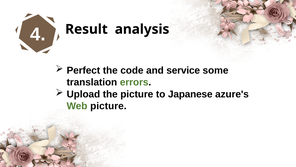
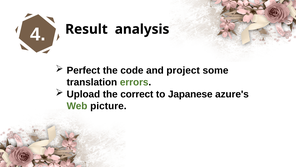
service: service -> project (183, 70)
the picture: picture -> correct (137, 94)
